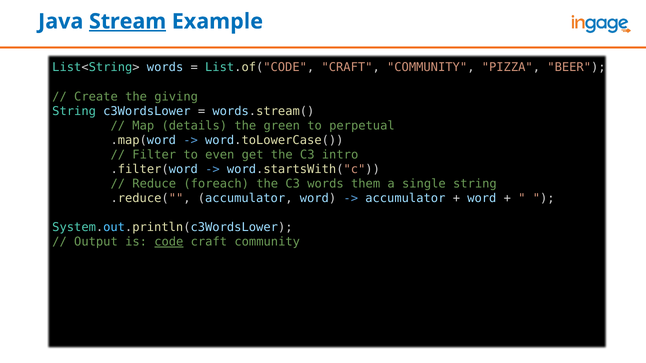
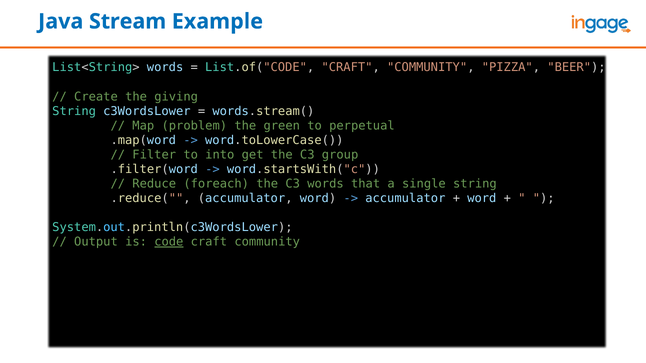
Stream underline: present -> none (128, 21)
details: details -> problem (194, 126)
even: even -> into (220, 155)
intro: intro -> group (340, 155)
them: them -> that (366, 184)
